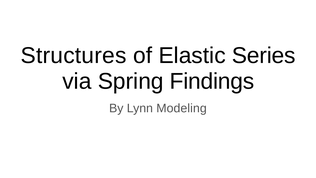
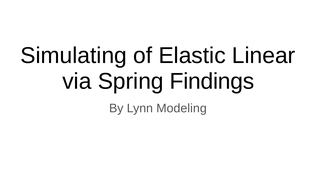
Structures: Structures -> Simulating (74, 56)
Series: Series -> Linear (264, 56)
